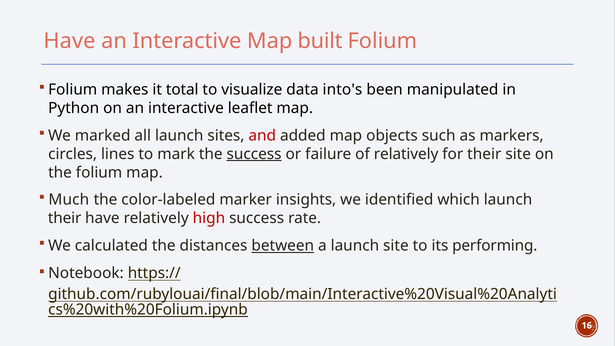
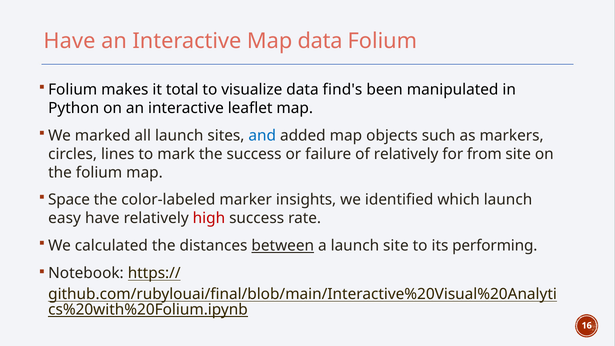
Map built: built -> data (320, 41)
into's: into's -> find's (342, 90)
and colour: red -> blue (262, 136)
success underline: present -> none (254, 154)
for their: their -> from (484, 154)
Much: Much -> Space (69, 200)
their: their -> easy (65, 218)
